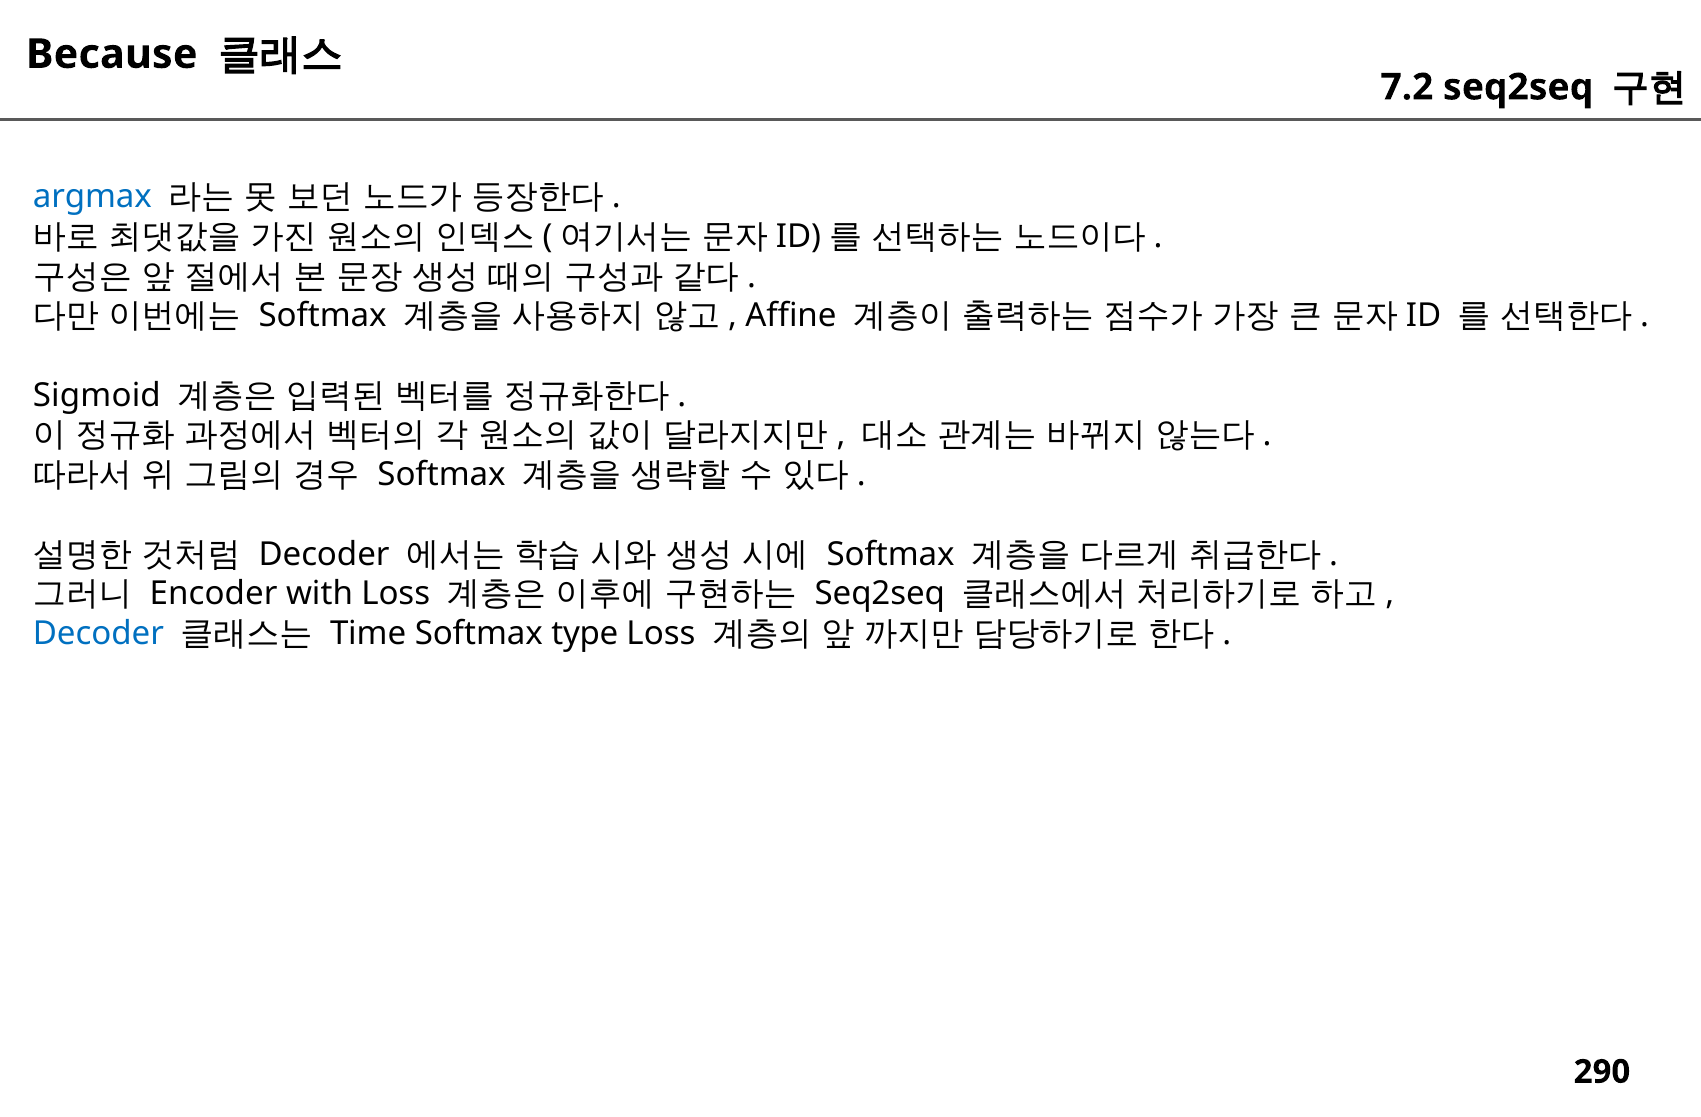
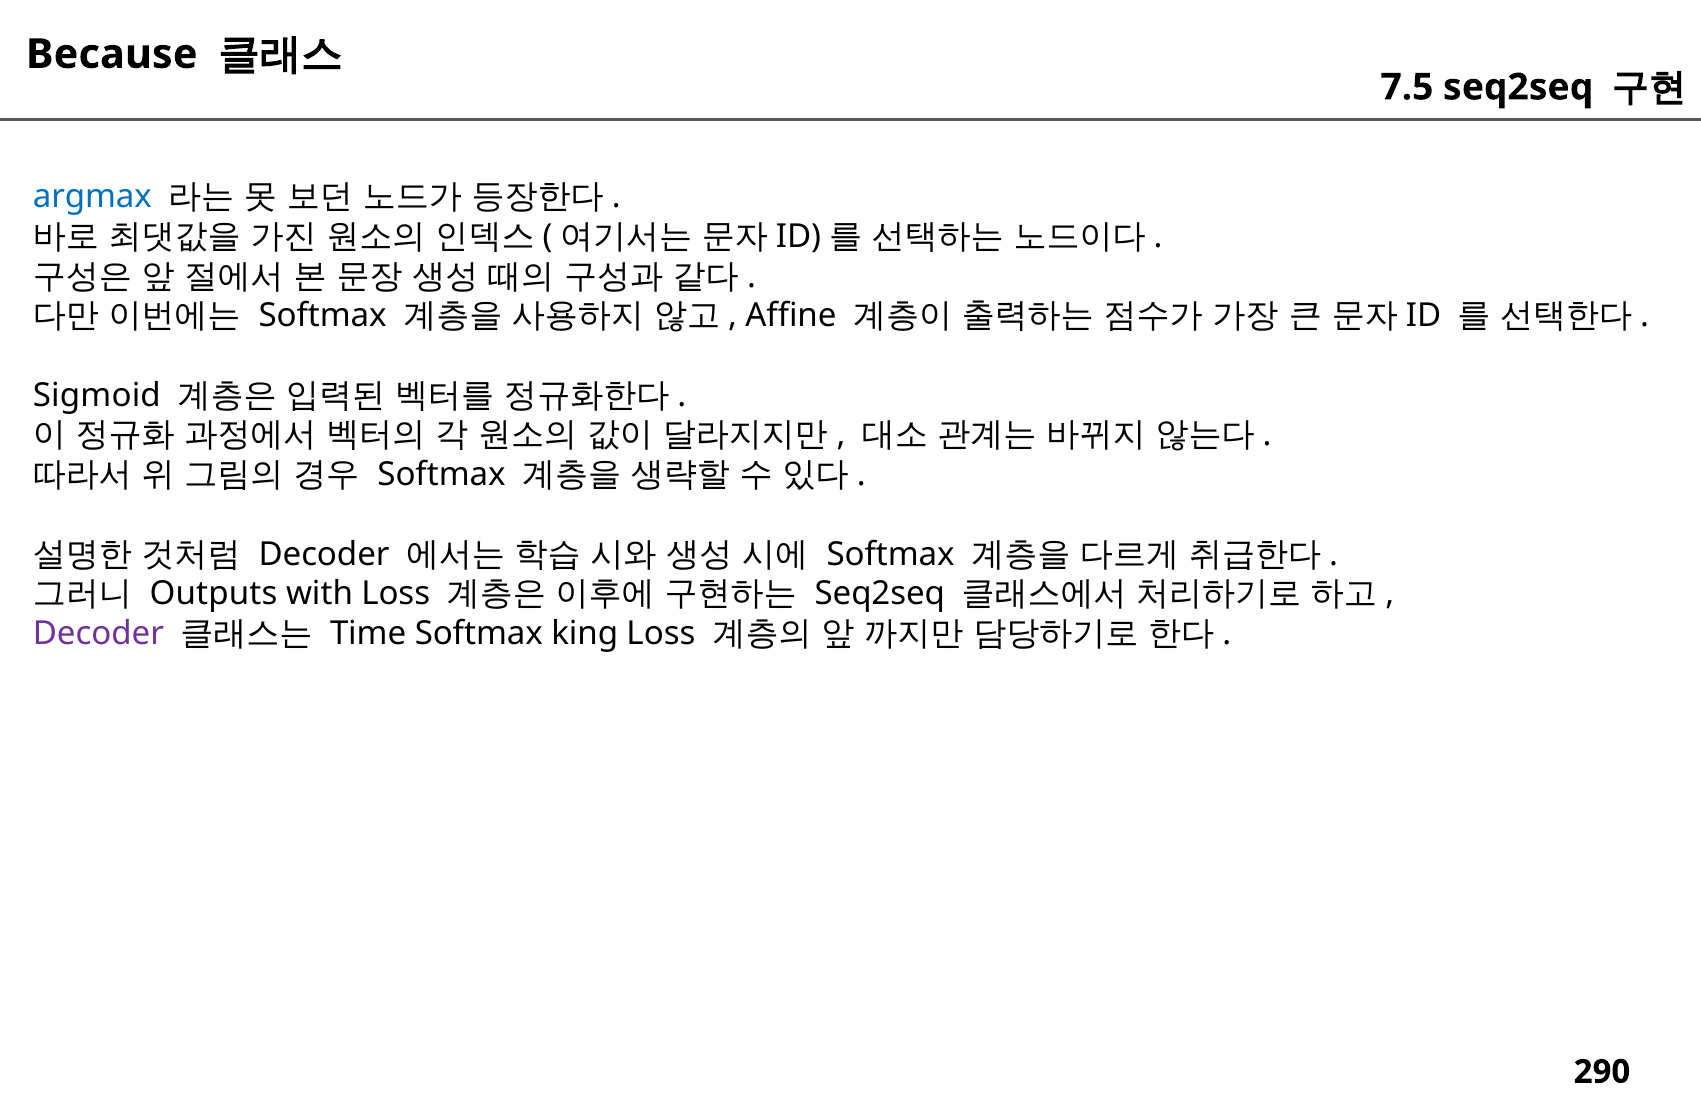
7.2: 7.2 -> 7.5 (1407, 87)
Encoder: Encoder -> Outputs (214, 594)
Decoder colour: blue -> purple (98, 634)
type: type -> king (585, 634)
